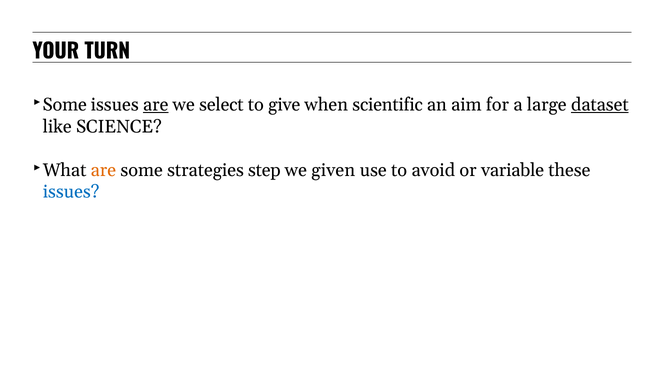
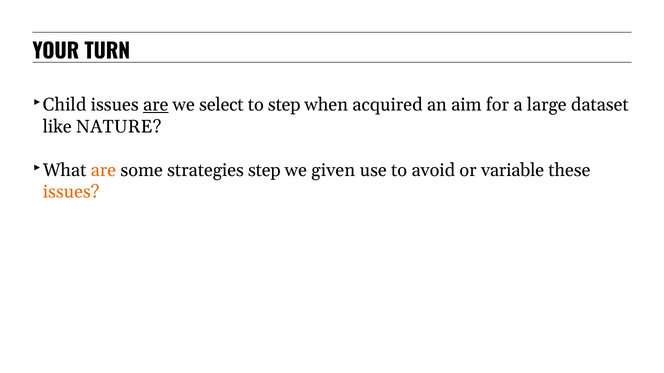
Some: Some -> Child (65, 105)
to give: give -> step (284, 105)
scientific: scientific -> acquired (387, 105)
dataset underline: present -> none (600, 105)
SCIENCE: SCIENCE -> NATURE (119, 126)
issues colour: blue -> orange (71, 192)
